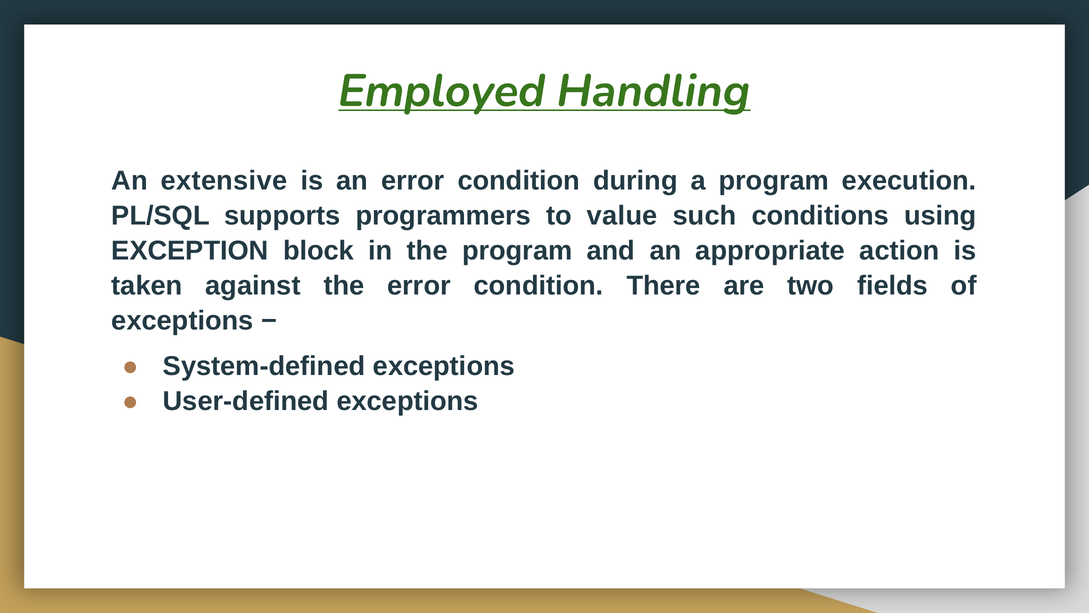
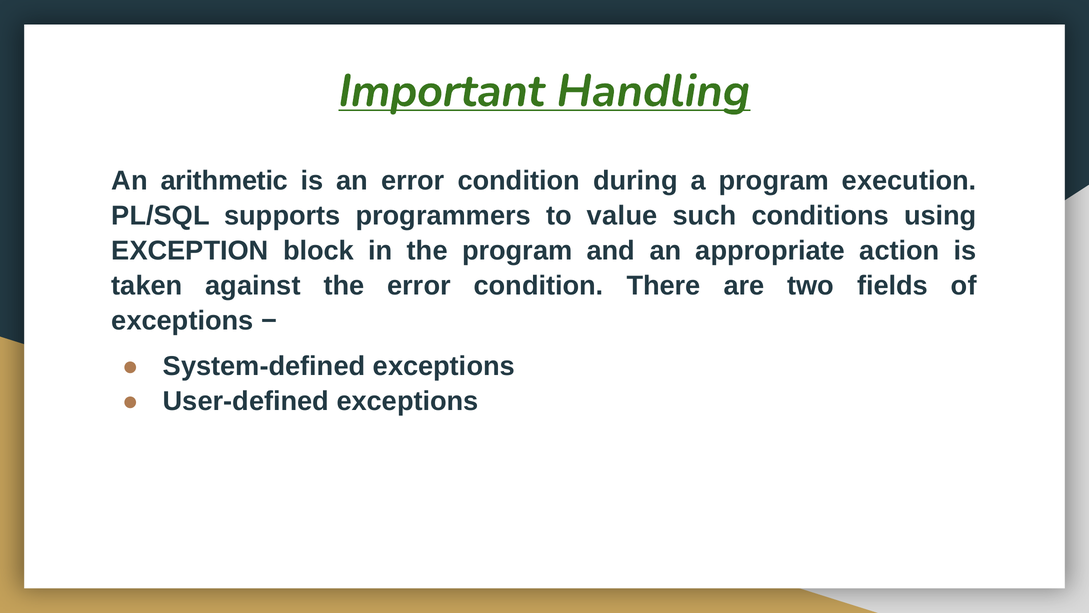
Employed: Employed -> Important (442, 91)
extensive: extensive -> arithmetic (224, 180)
